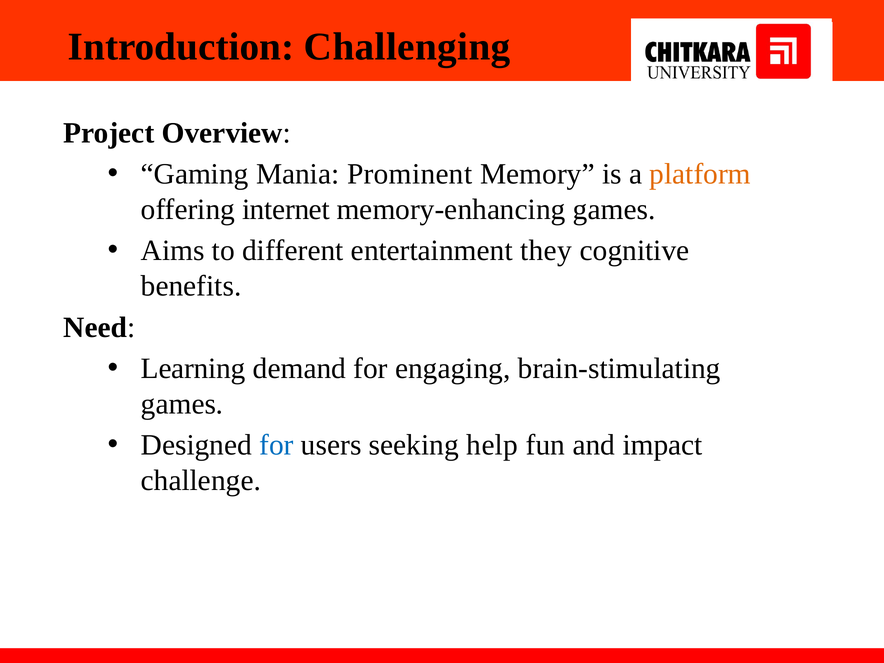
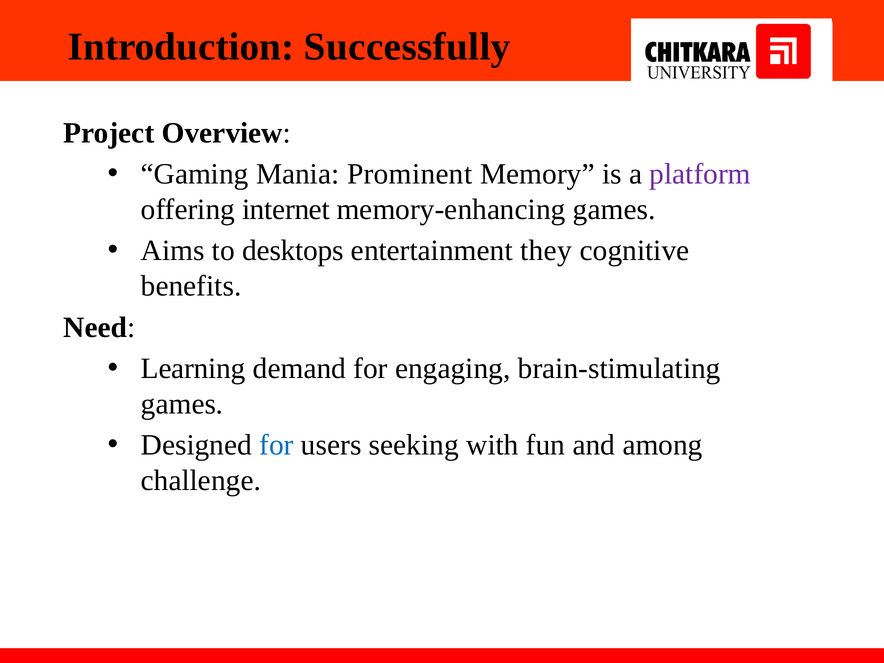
Challenging: Challenging -> Successfully (407, 47)
platform colour: orange -> purple (700, 174)
different: different -> desktops (293, 251)
help: help -> with (492, 445)
impact: impact -> among (663, 445)
